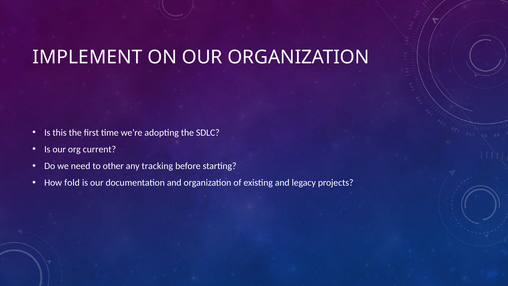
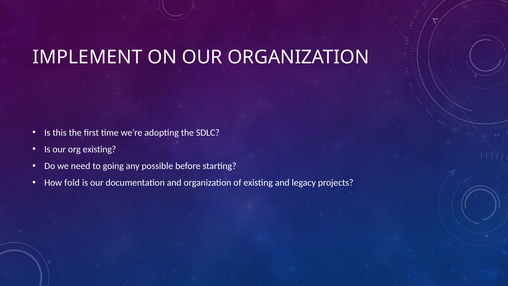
org current: current -> existing (99, 149)
other: other -> going (113, 166)
tracking: tracking -> possible (157, 166)
